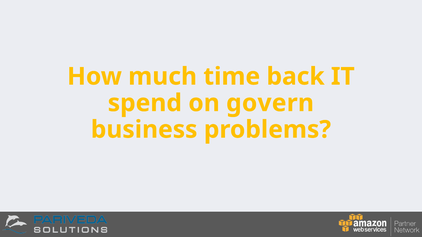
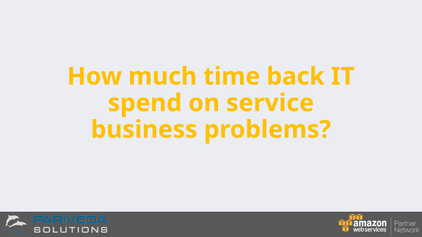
govern: govern -> service (270, 103)
